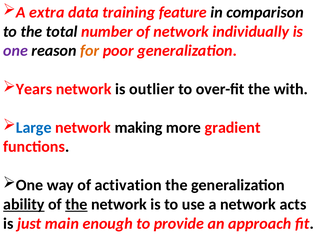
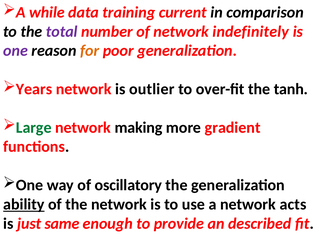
extra: extra -> while (47, 12)
feature: feature -> current (183, 12)
total colour: black -> purple (62, 31)
individually: individually -> indefinitely (251, 31)
with: with -> tanh (291, 89)
Large colour: blue -> green (34, 127)
activation: activation -> oscillatory (128, 185)
the underline: present -> none (76, 204)
main: main -> same (62, 223)
approach: approach -> described (260, 223)
